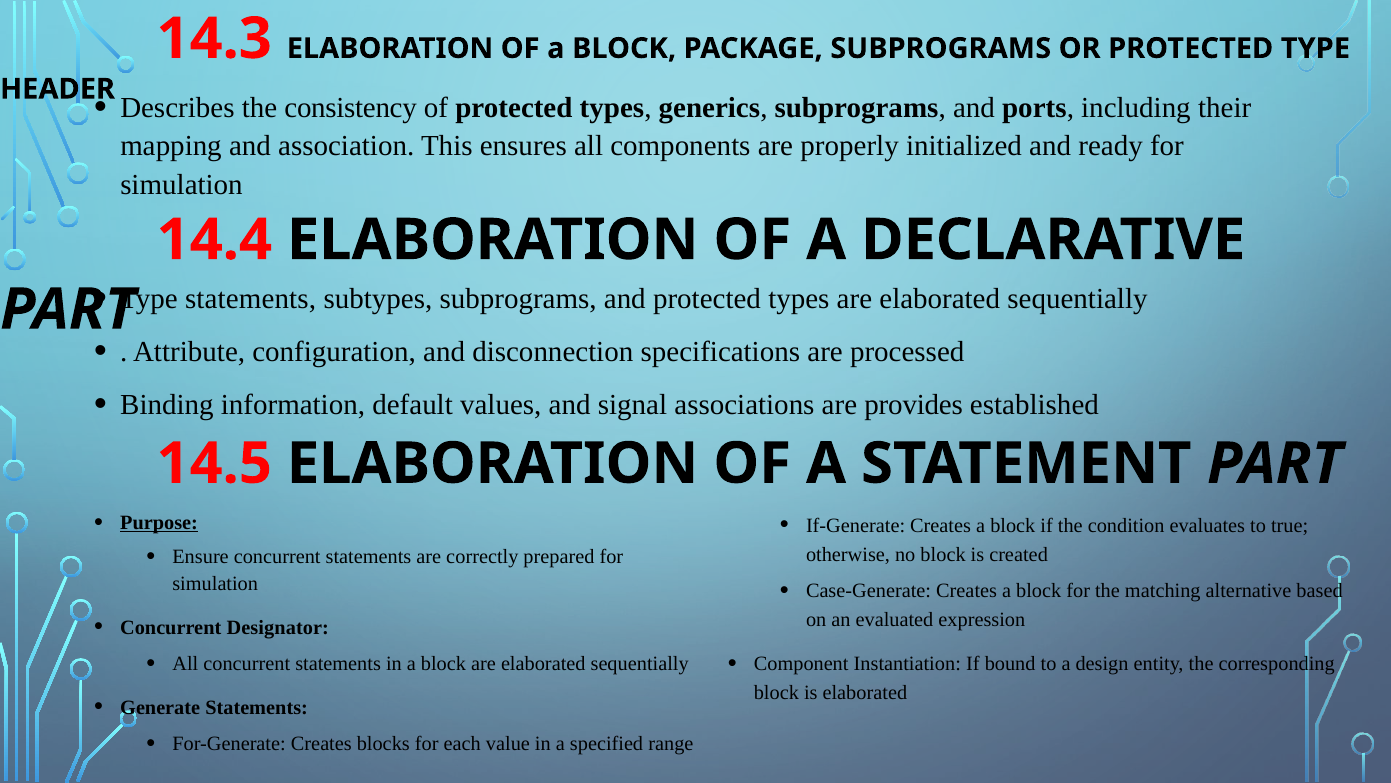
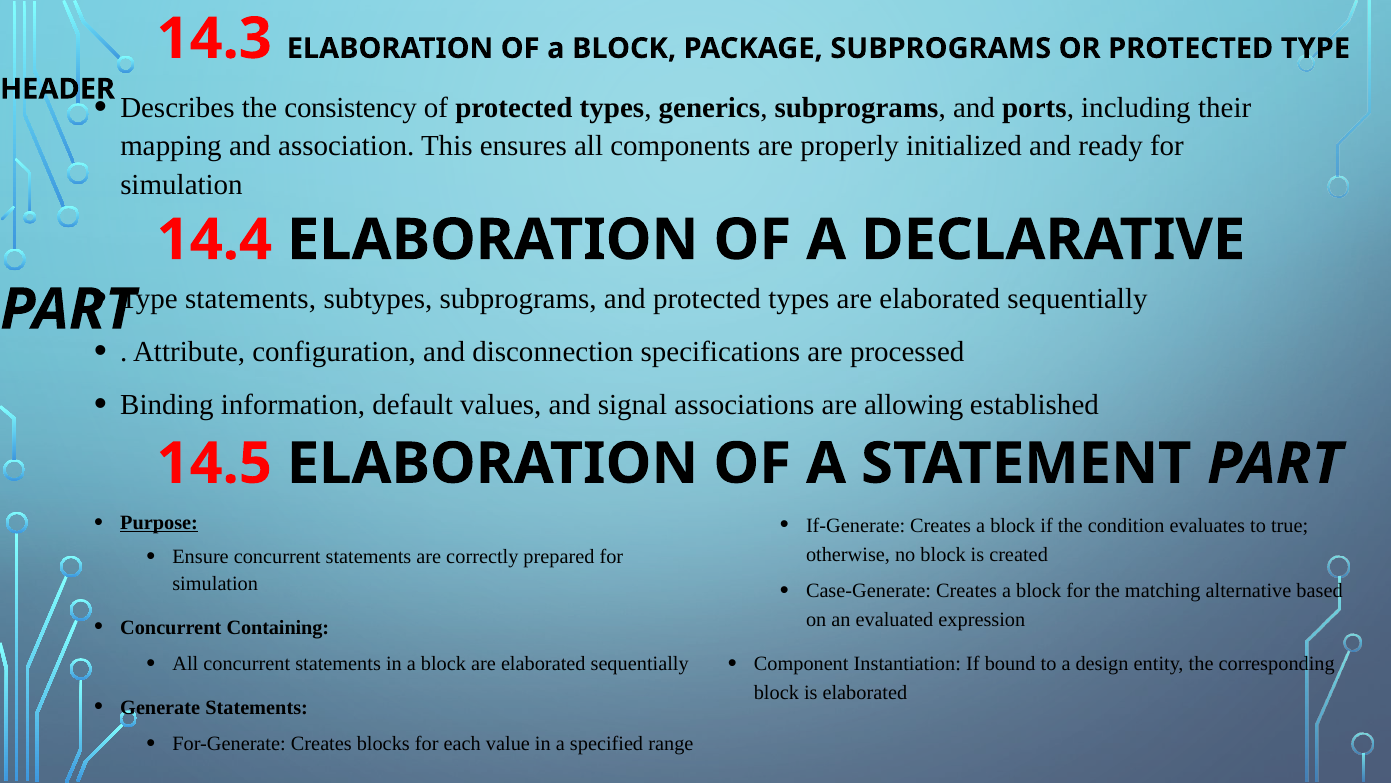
provides: provides -> allowing (914, 405)
Designator: Designator -> Containing (278, 627)
